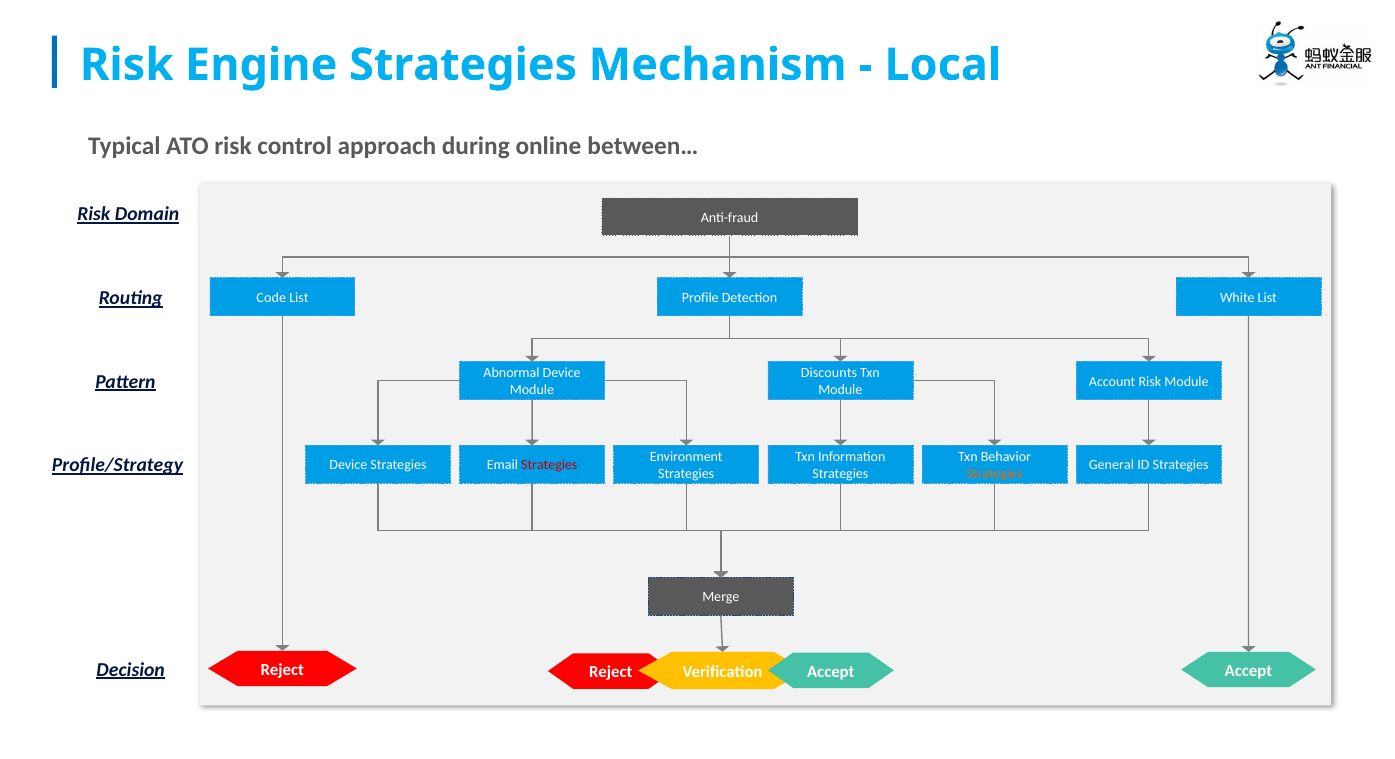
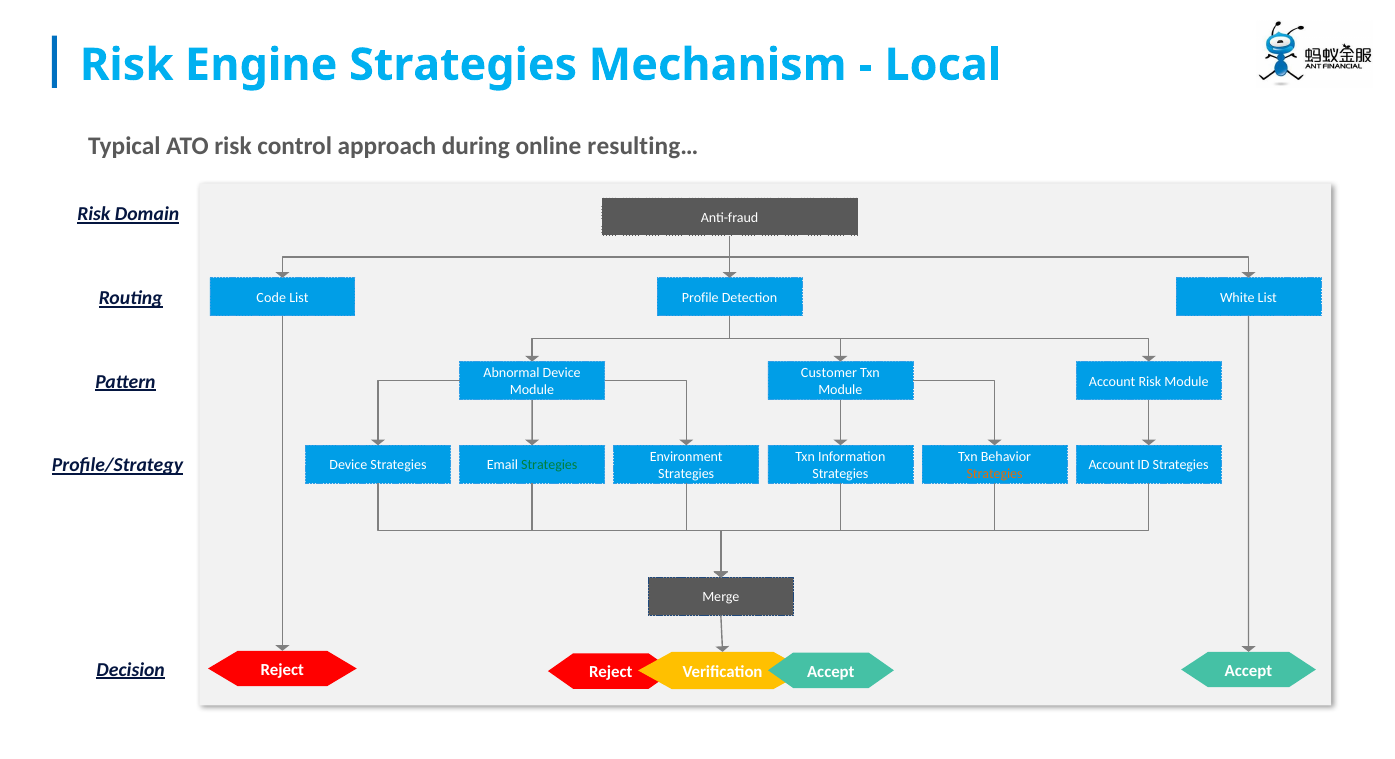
between…: between… -> resulting… (643, 146)
Discounts: Discounts -> Customer (829, 373)
Strategies colour: red -> green (549, 465)
Strategies General: General -> Account (1112, 465)
